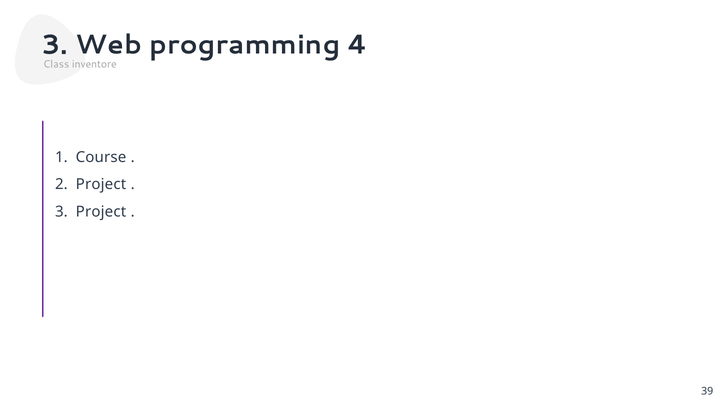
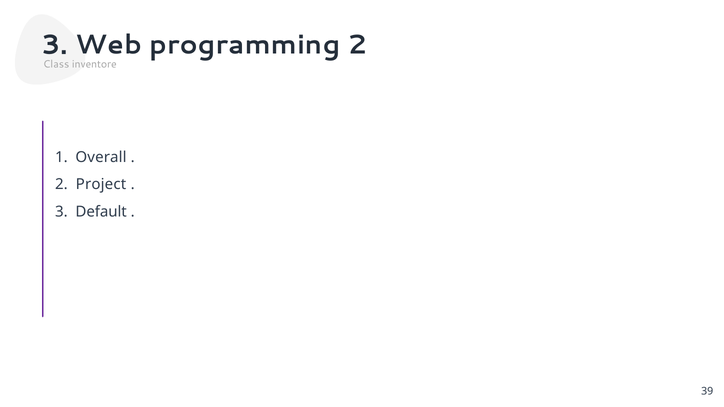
programming 4: 4 -> 2 (357, 45)
Course: Course -> Overall (101, 157)
3 Project: Project -> Default (101, 212)
